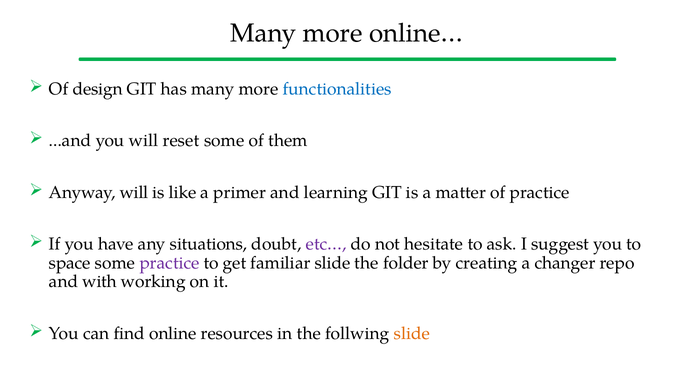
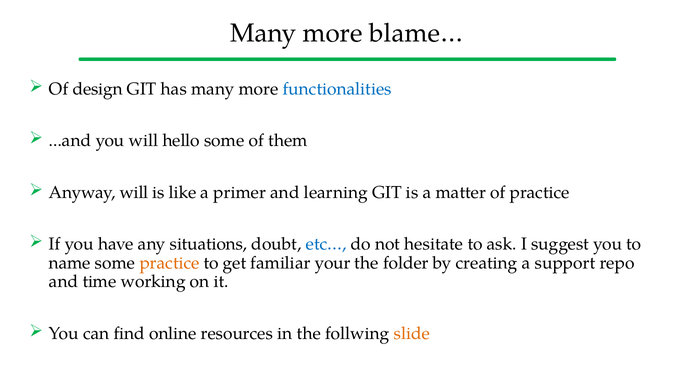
online…: online… -> blame… (416, 33)
reset: reset -> hello (181, 141)
etc… colour: purple -> blue (326, 244)
space: space -> name (70, 263)
practice colour: purple -> orange (170, 263)
familiar slide: slide -> your (333, 263)
changer: changer -> support (565, 263)
with: with -> time (100, 282)
